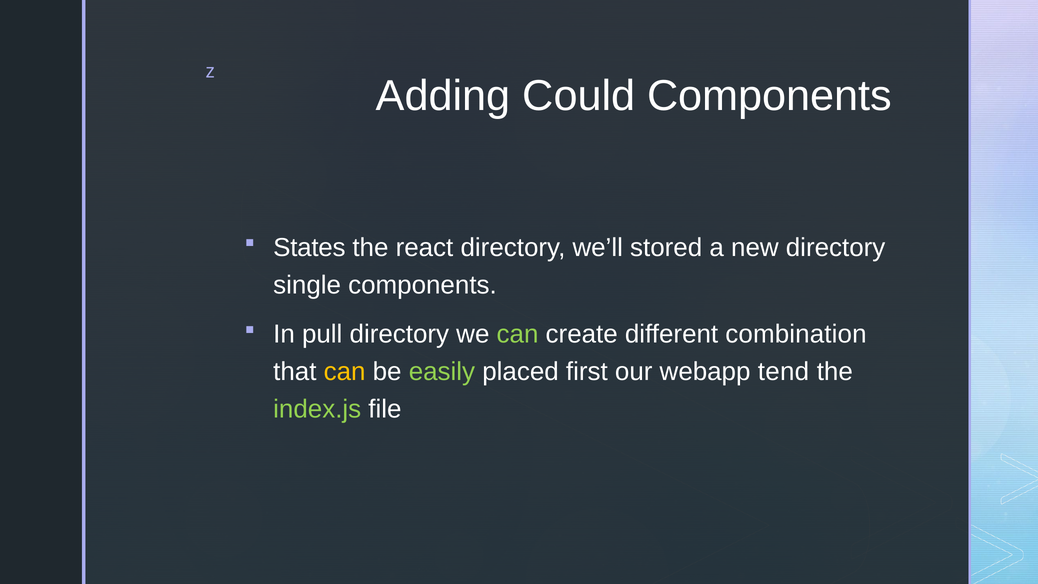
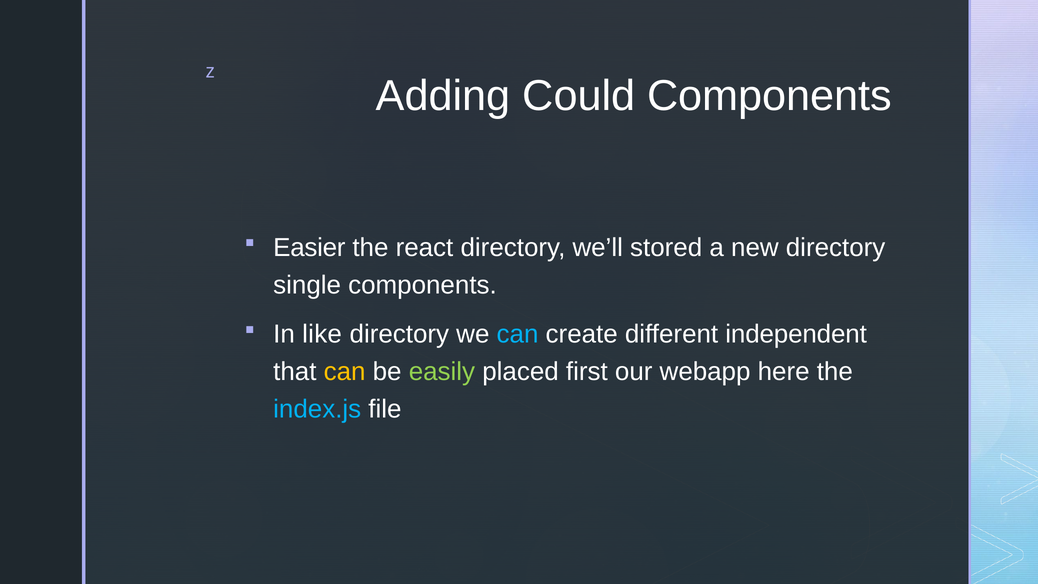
States: States -> Easier (309, 248)
pull: pull -> like (322, 334)
can colour: light green -> light blue (518, 334)
combination: combination -> independent (796, 334)
tend: tend -> here (784, 372)
index.js colour: light green -> light blue (317, 409)
